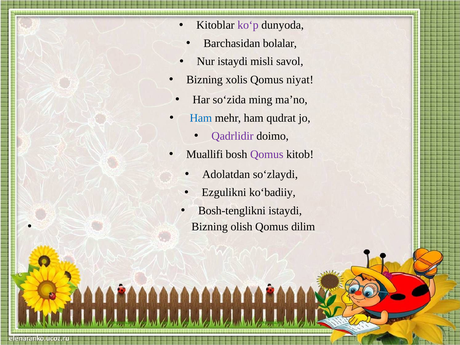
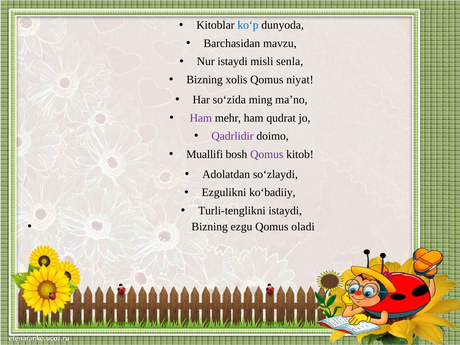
ko‘p colour: purple -> blue (248, 25)
bolalar: bolalar -> mavzu (280, 43)
savol: savol -> senla (290, 62)
Ham colour: blue -> purple (201, 118)
Bosh-tenglikni: Bosh-tenglikni -> Turli-tenglikni (232, 211)
olish: olish -> ezgu (241, 227)
dilim: dilim -> oladi (303, 227)
